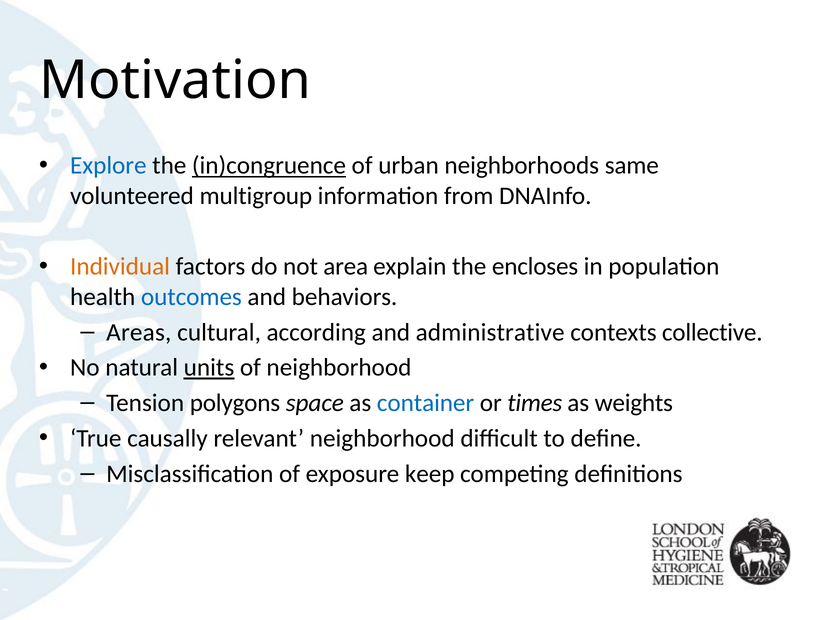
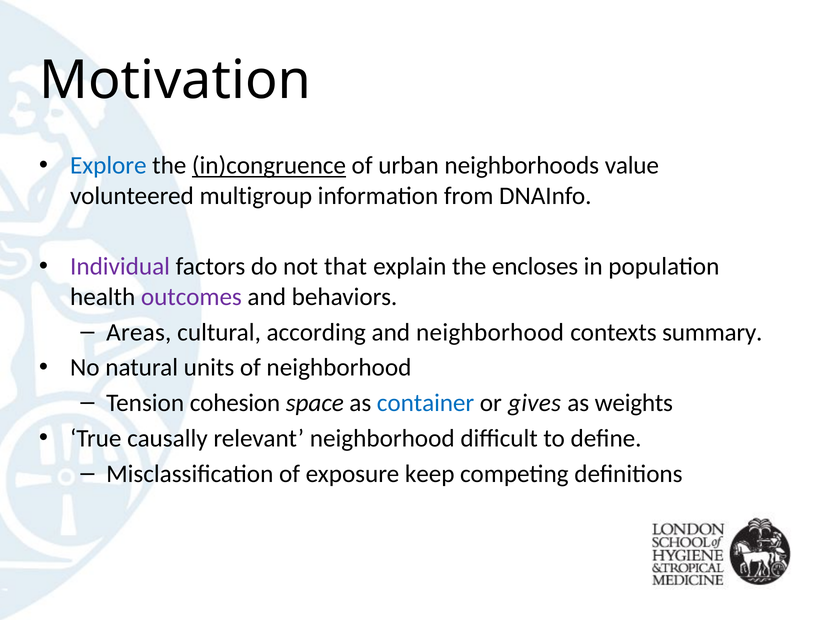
same: same -> value (632, 166)
Individual colour: orange -> purple (120, 266)
area: area -> that (345, 266)
outcomes colour: blue -> purple (191, 297)
and administrative: administrative -> neighborhood (490, 332)
collective: collective -> summary (712, 332)
units underline: present -> none (209, 367)
polygons: polygons -> cohesion (235, 403)
times: times -> gives (535, 403)
